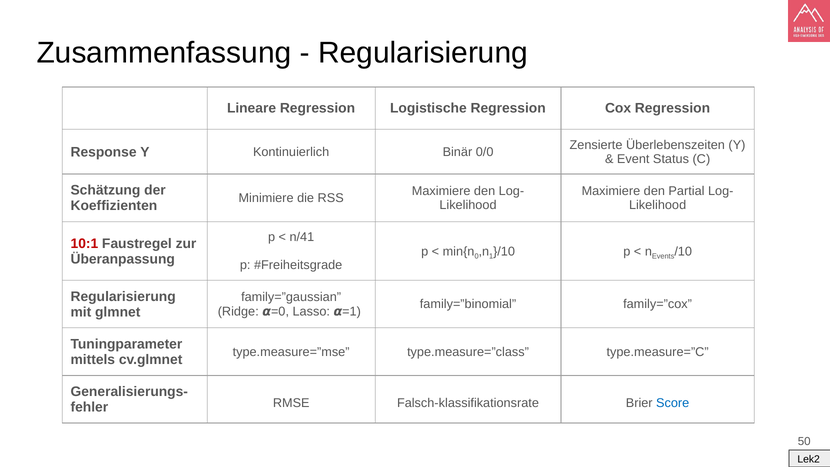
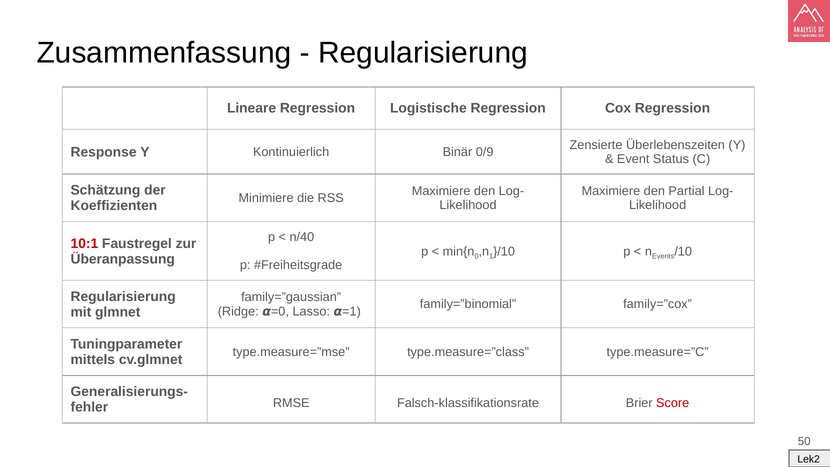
0/0: 0/0 -> 0/9 (485, 152)
n/41: n/41 -> n/40 (302, 237)
Score colour: blue -> red (673, 403)
